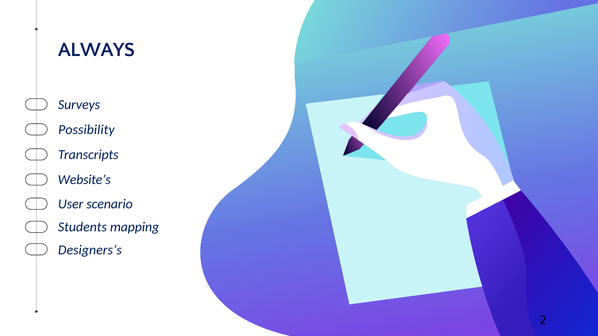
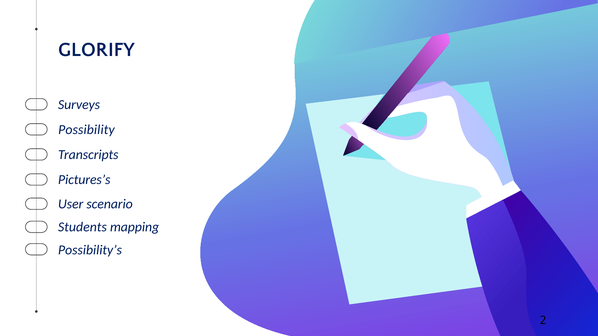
ALWAYS: ALWAYS -> GLORIFY (96, 50)
Website’s: Website’s -> Pictures’s (84, 180)
Designers’s: Designers’s -> Possibility’s (90, 250)
